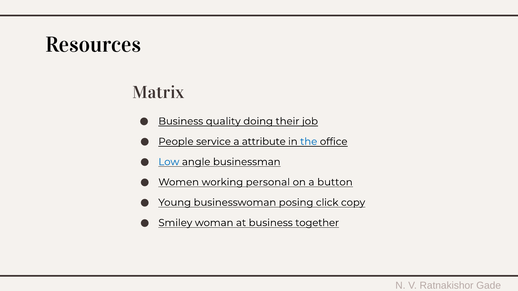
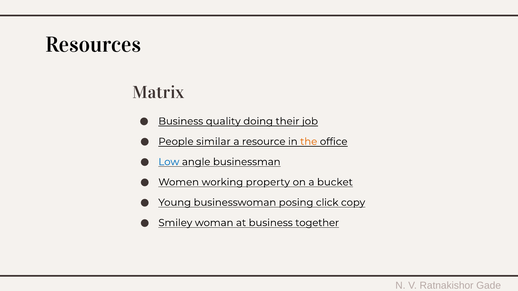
service: service -> similar (213, 142)
attribute: attribute -> resource (264, 142)
the colour: blue -> orange (309, 142)
personal: personal -> property (268, 182)
button: button -> bucket (335, 182)
